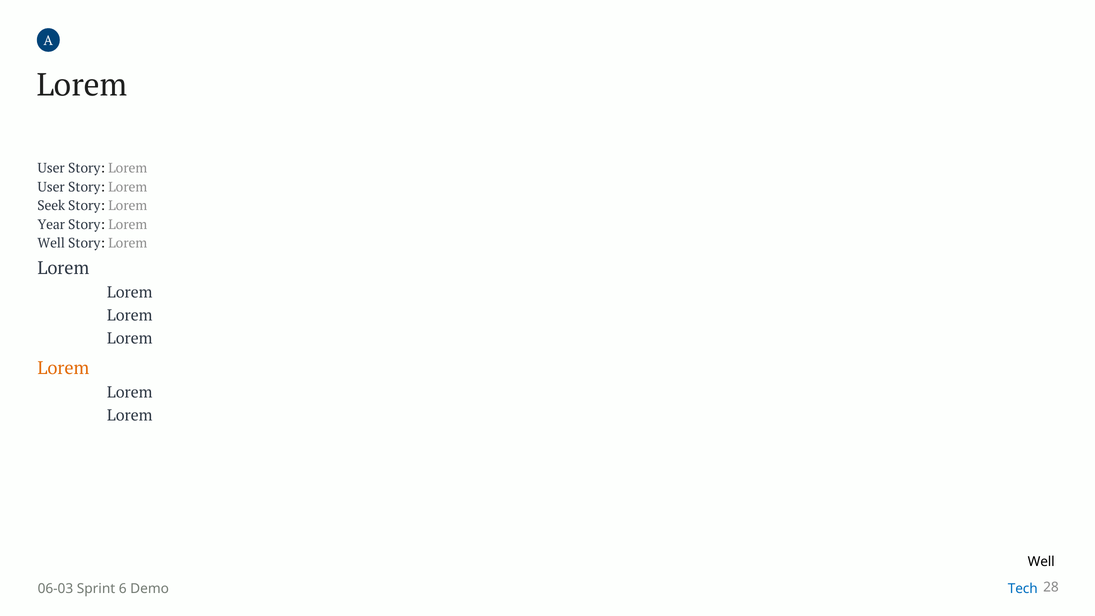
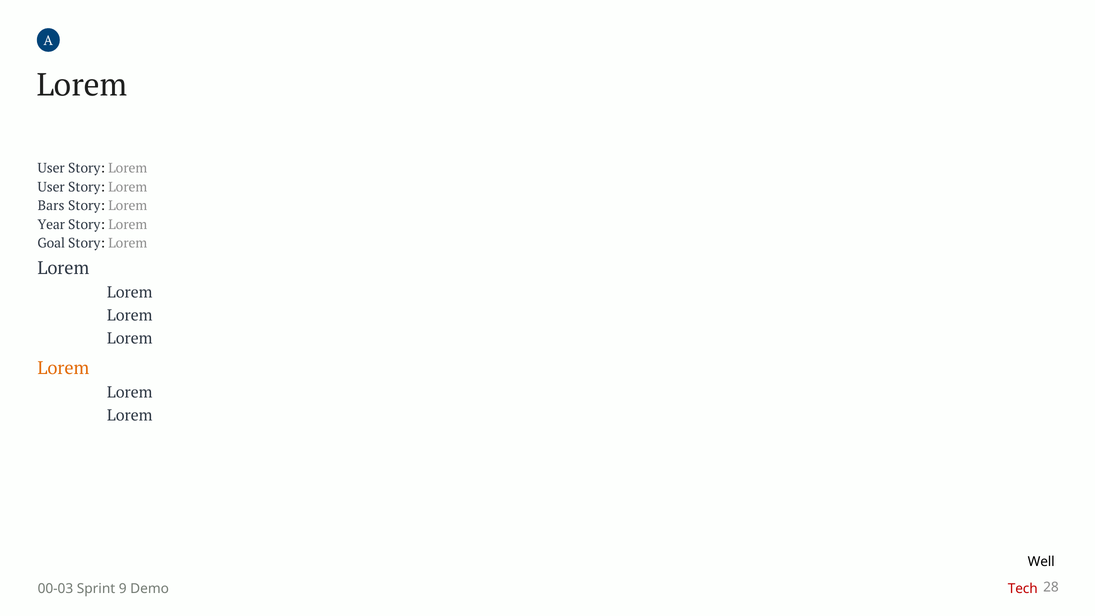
Seek: Seek -> Bars (51, 206)
Well: Well -> Goal (51, 243)
06-03: 06-03 -> 00-03 (55, 589)
6: 6 -> 9 (123, 589)
Tech colour: blue -> red (1023, 589)
